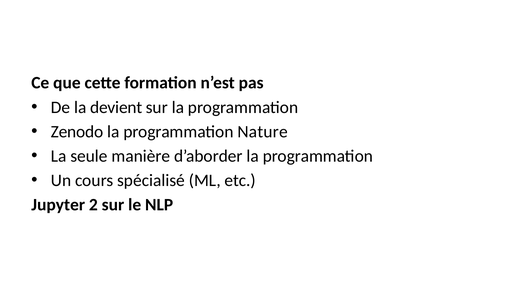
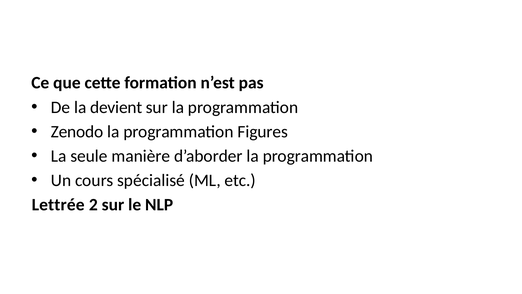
Nature: Nature -> Figures (263, 131)
Jupyter: Jupyter -> Lettrée (58, 205)
